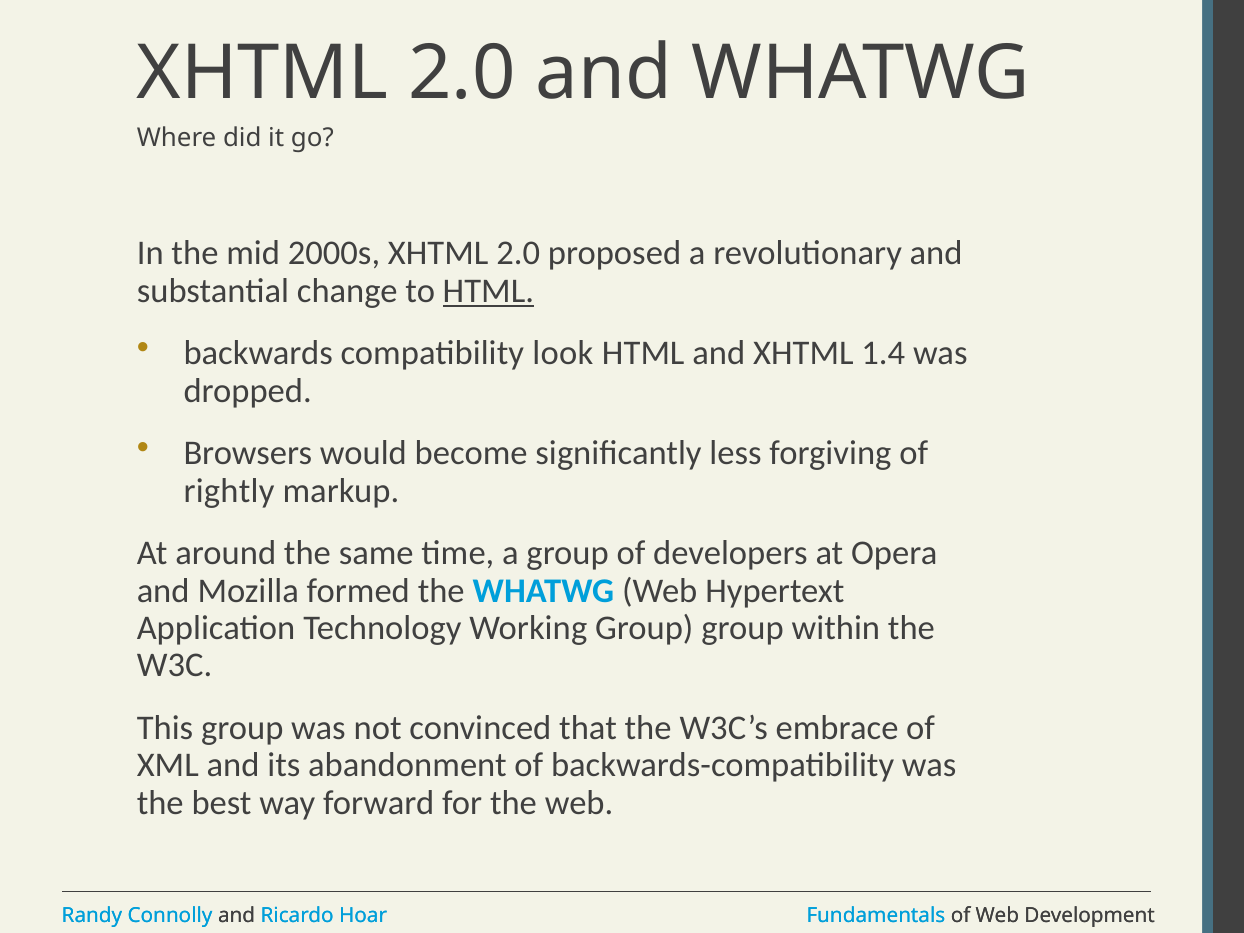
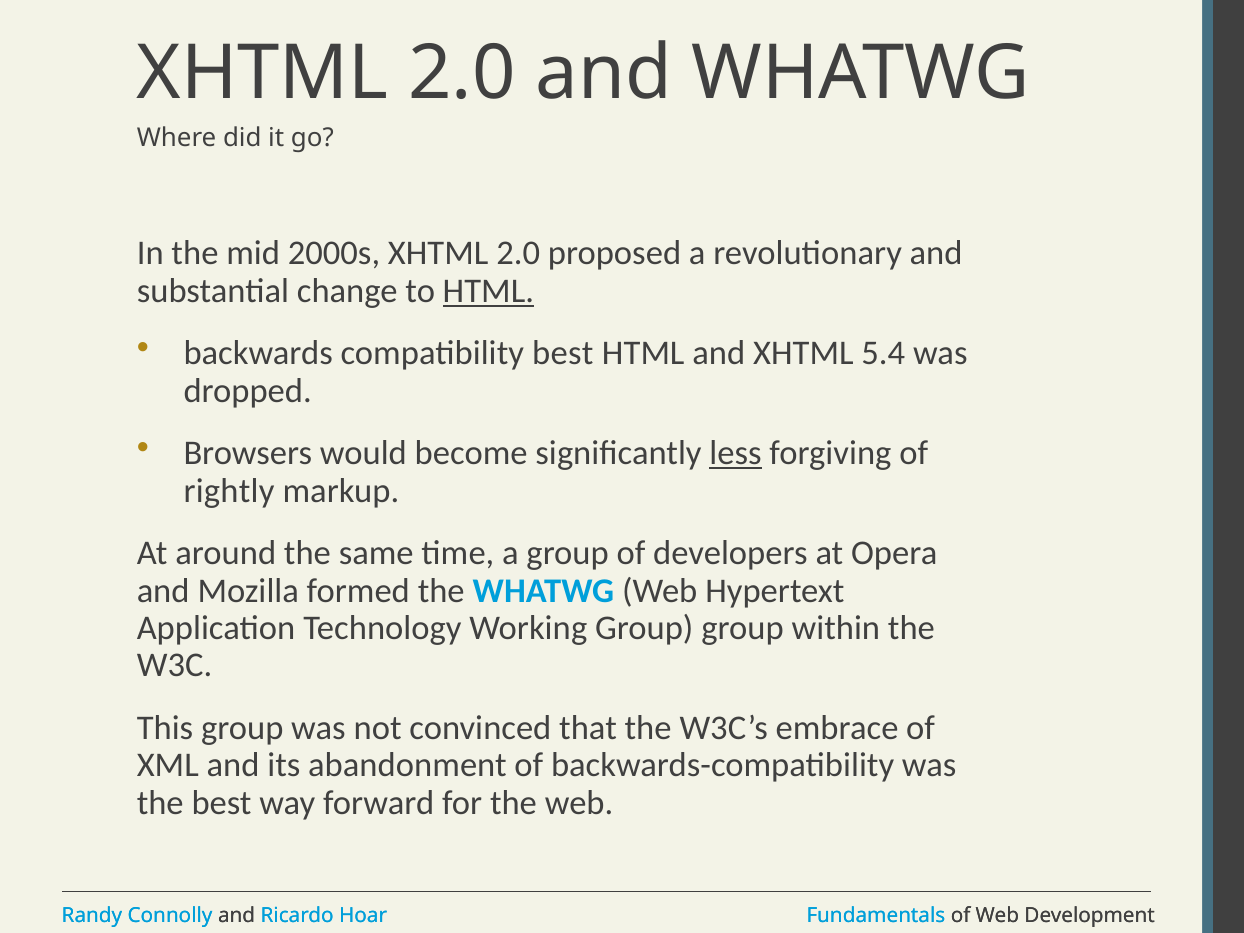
compatibility look: look -> best (563, 353)
1.4: 1.4 -> 5.4 (883, 353)
less underline: none -> present (736, 453)
